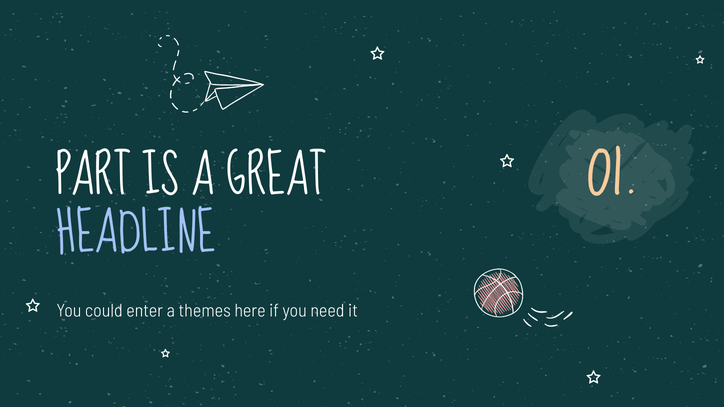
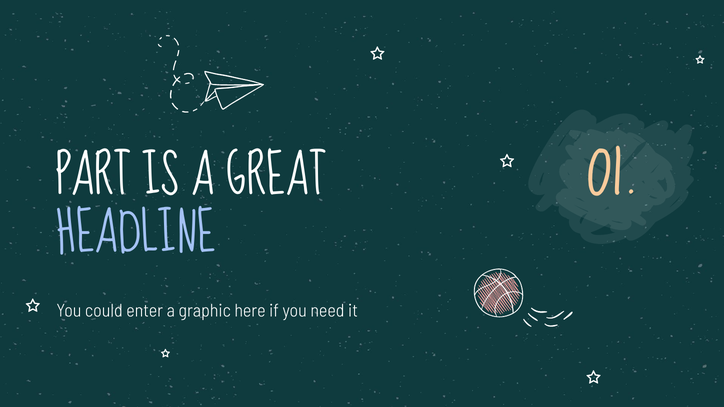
themes: themes -> graphic (205, 311)
